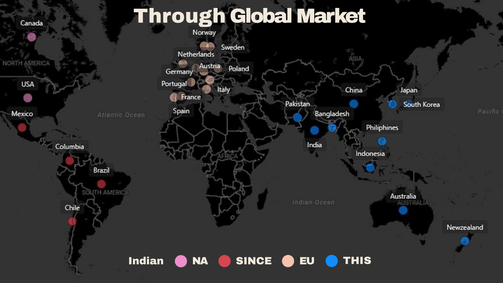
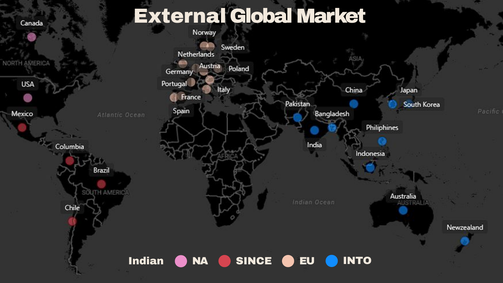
Through: Through -> External (180, 16)
THIS: THIS -> INTO (357, 261)
